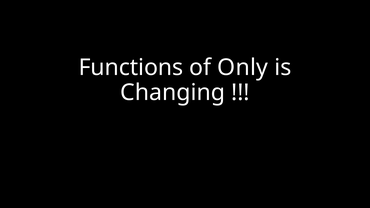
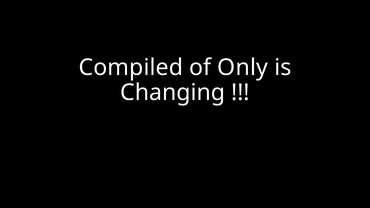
Functions: Functions -> Compiled (131, 68)
